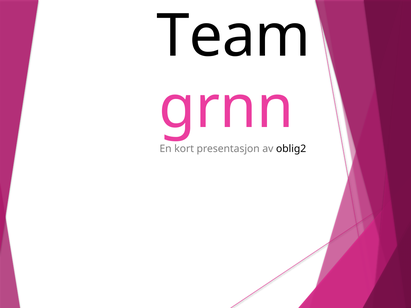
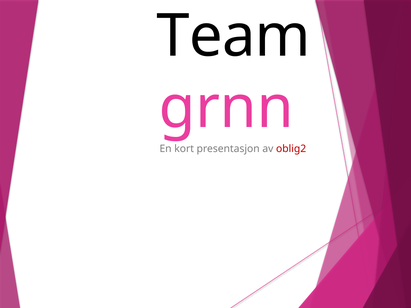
oblig2 colour: black -> red (291, 149)
